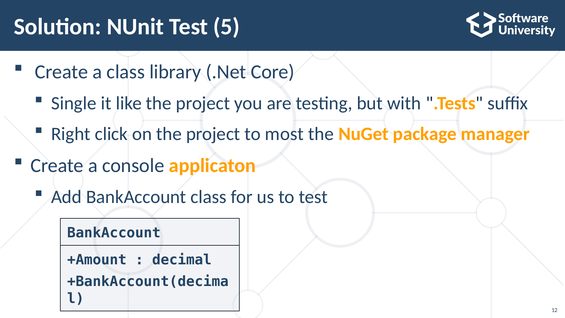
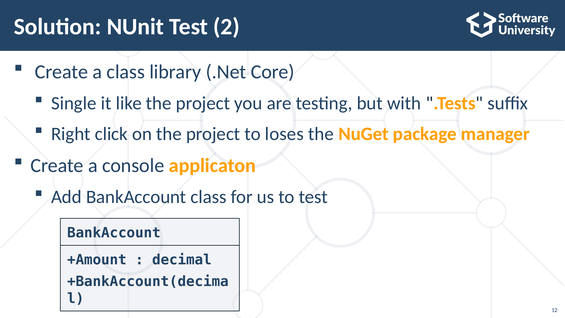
5: 5 -> 2 (227, 27)
most: most -> loses (284, 134)
